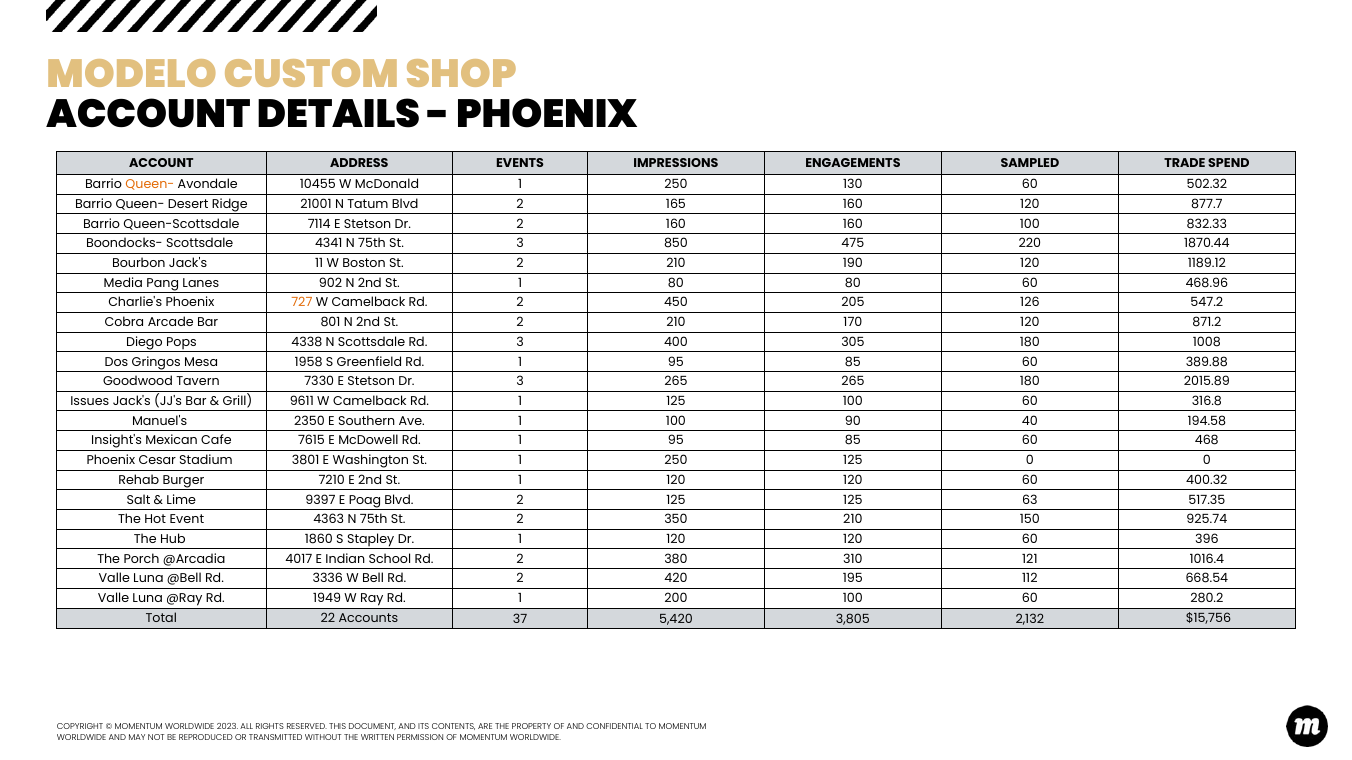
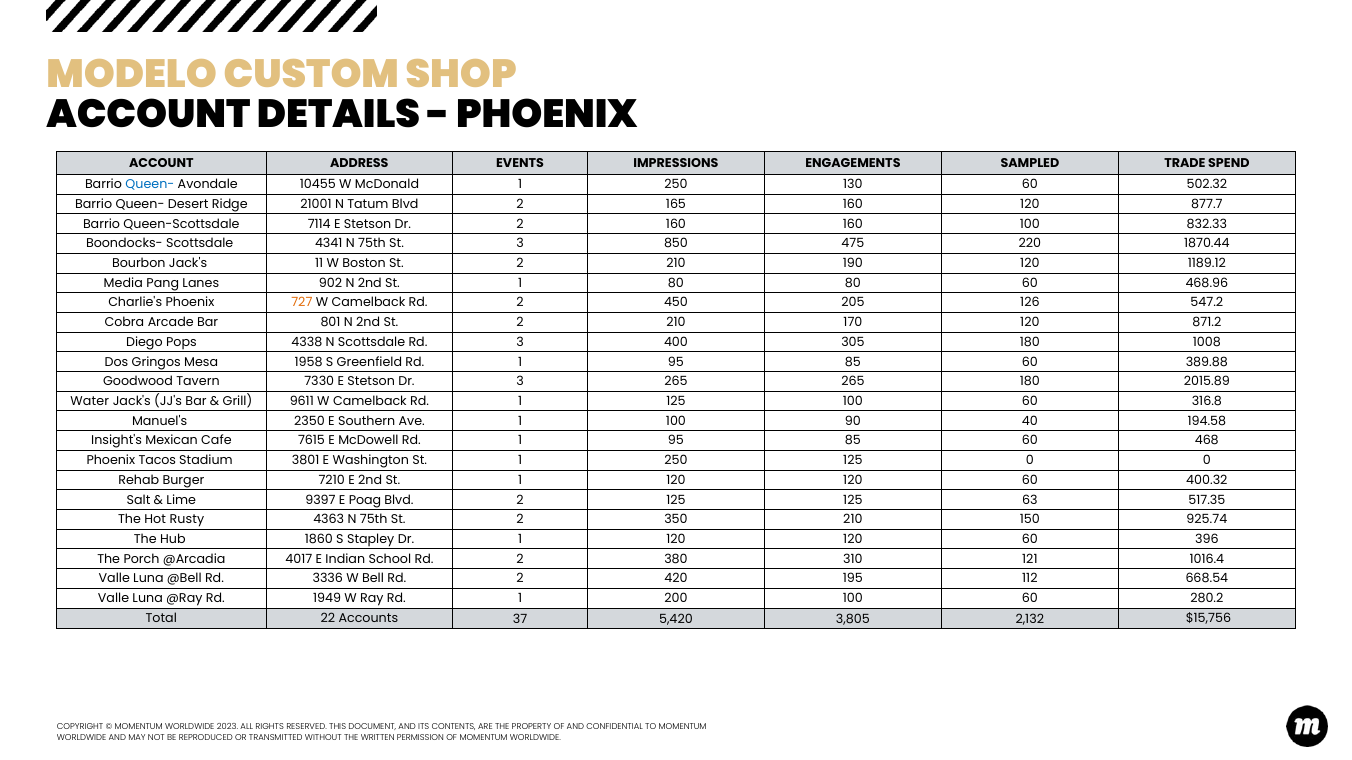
Queen- colour: orange -> blue (150, 185)
Issues: Issues -> Water (90, 402)
Cesar: Cesar -> Tacos (157, 461)
Event: Event -> Rusty (187, 520)
